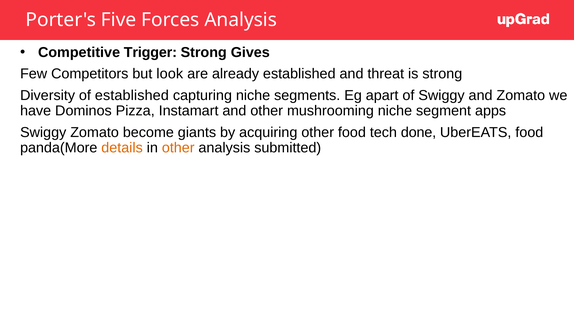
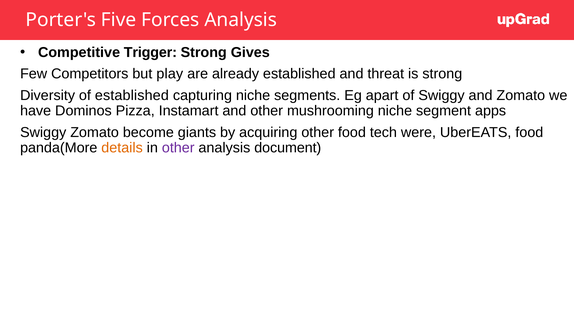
look: look -> play (170, 74)
done: done -> were (418, 132)
other colour: orange -> purple (178, 148)
submitted: submitted -> document (288, 148)
